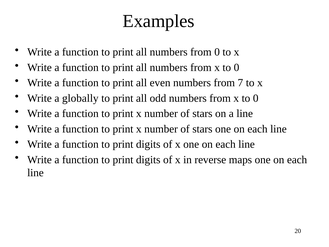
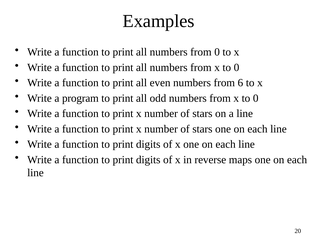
7: 7 -> 6 (240, 83)
globally: globally -> program (80, 98)
